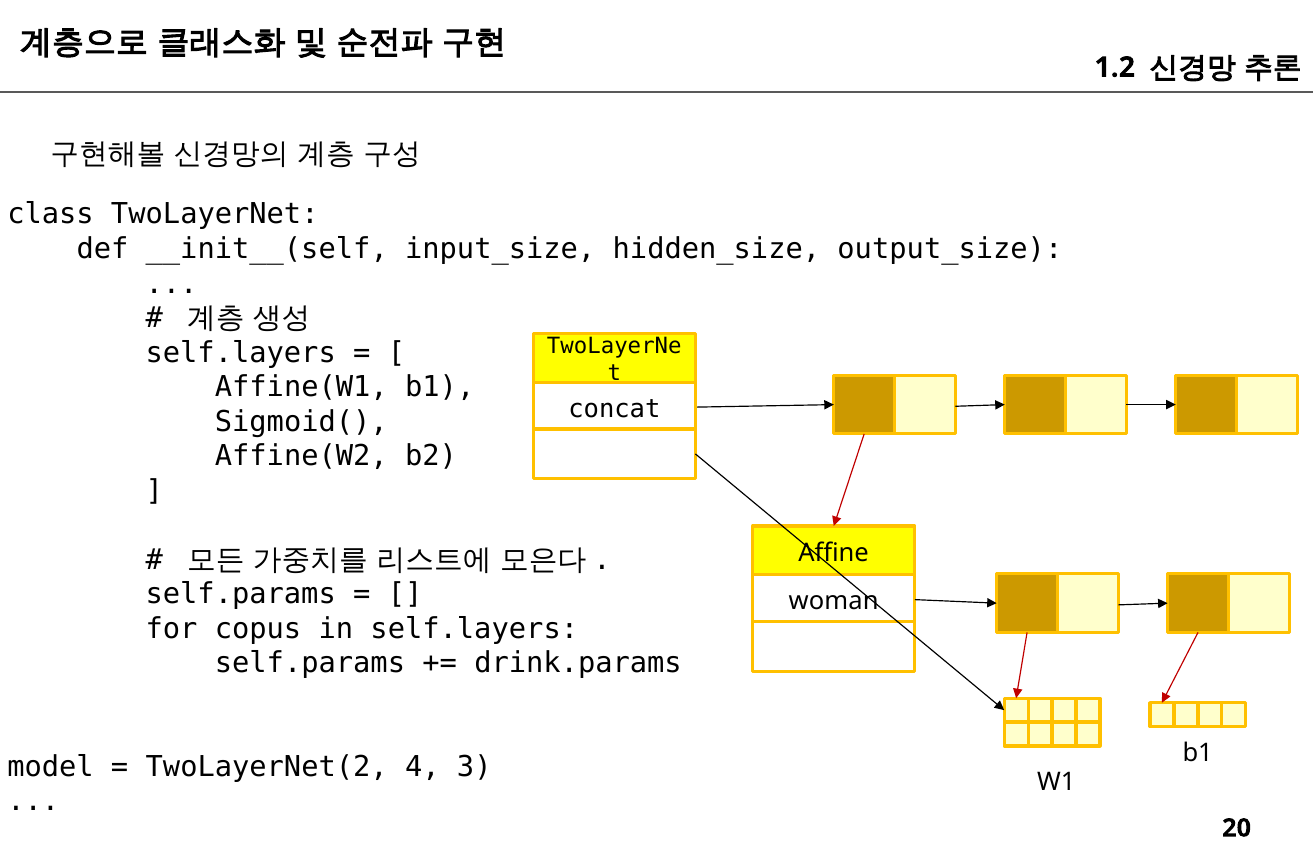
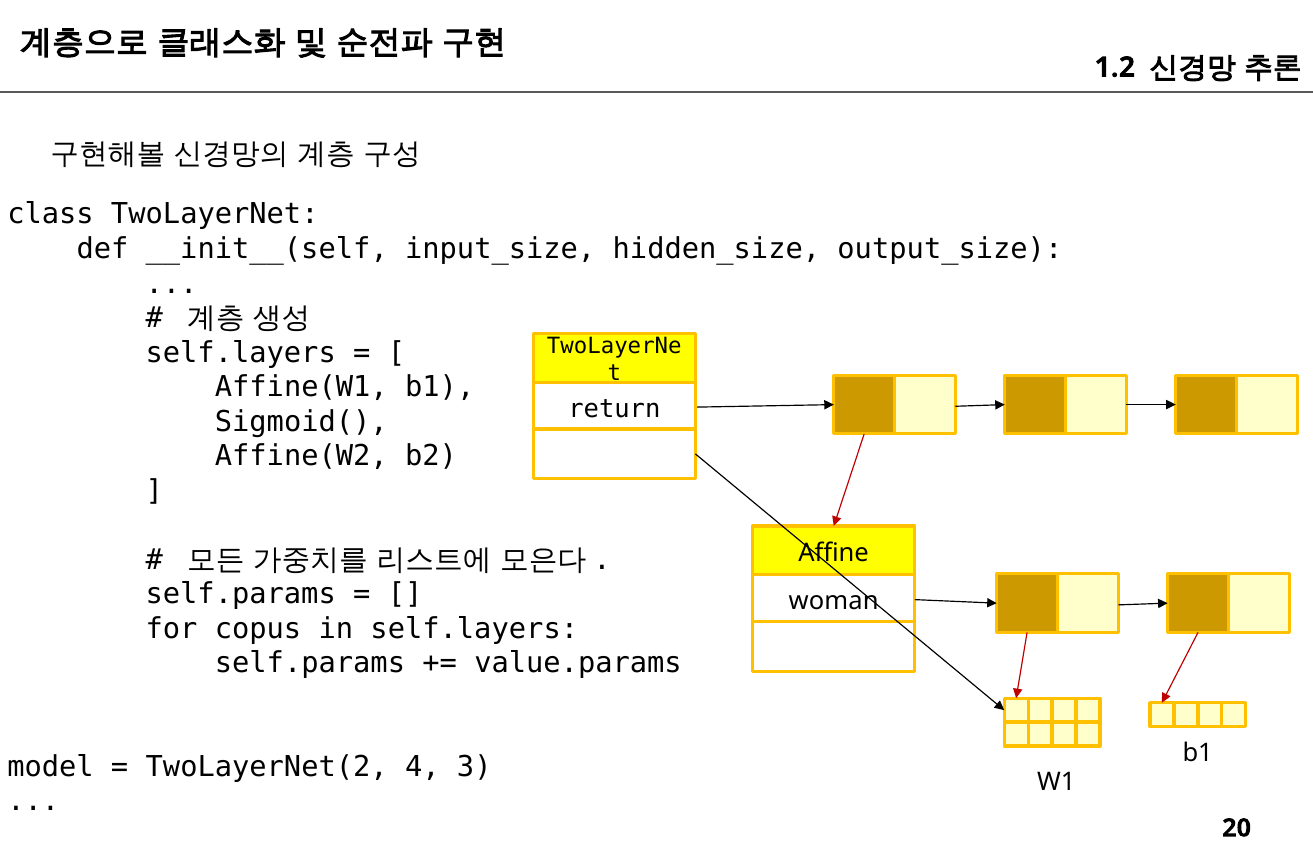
concat: concat -> return (614, 409)
drink.params: drink.params -> value.params (578, 663)
